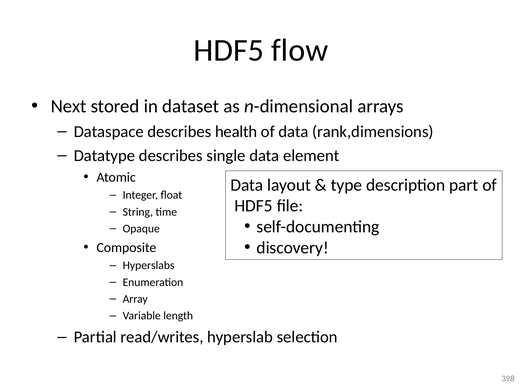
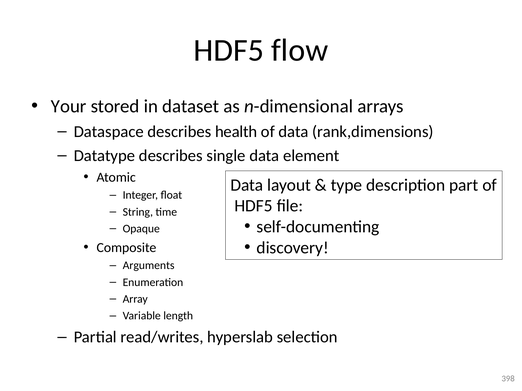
Next: Next -> Your (69, 107)
Hyperslabs: Hyperslabs -> Arguments (149, 266)
